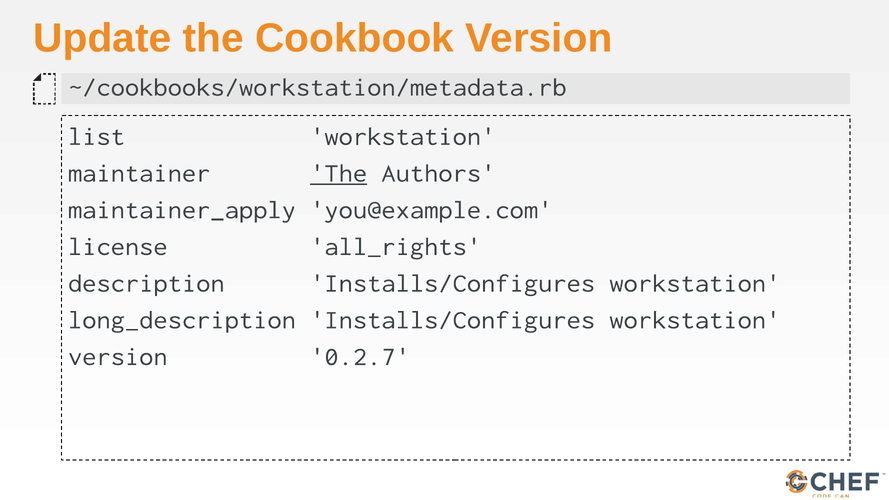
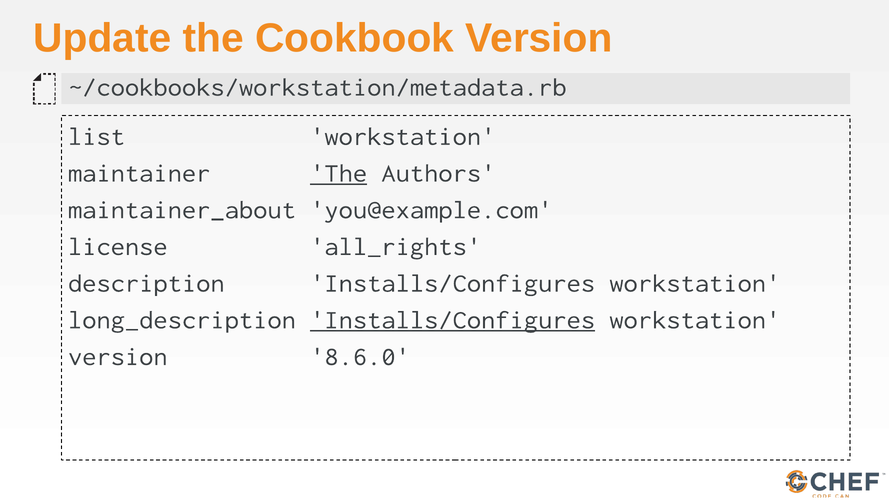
maintainer_apply: maintainer_apply -> maintainer_about (182, 210)
Installs/Configures underline: none -> present (453, 320)
0.2.7: 0.2.7 -> 8.6.0 (360, 356)
